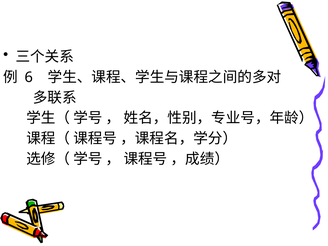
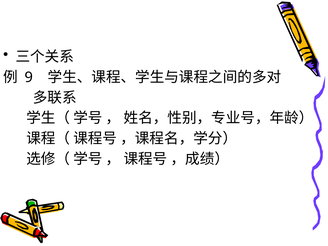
6: 6 -> 9 (29, 77)
